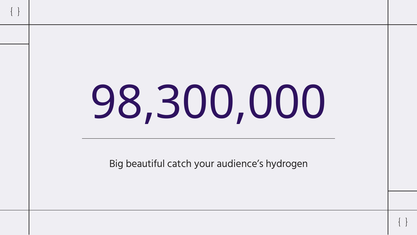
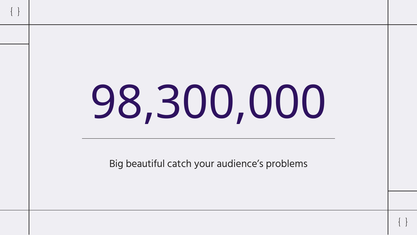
hydrogen: hydrogen -> problems (287, 164)
